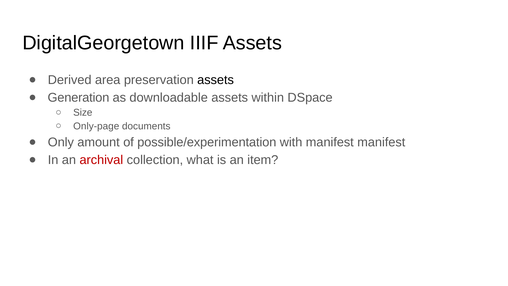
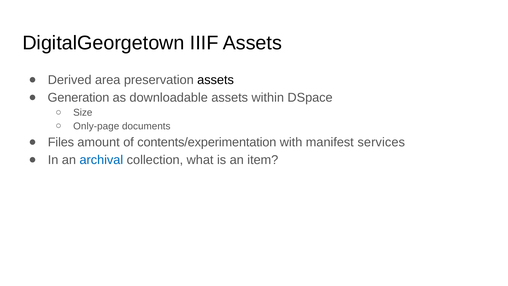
Only: Only -> Files (61, 142)
possible/experimentation: possible/experimentation -> contents/experimentation (207, 142)
manifest manifest: manifest -> services (381, 142)
archival colour: red -> blue (101, 160)
